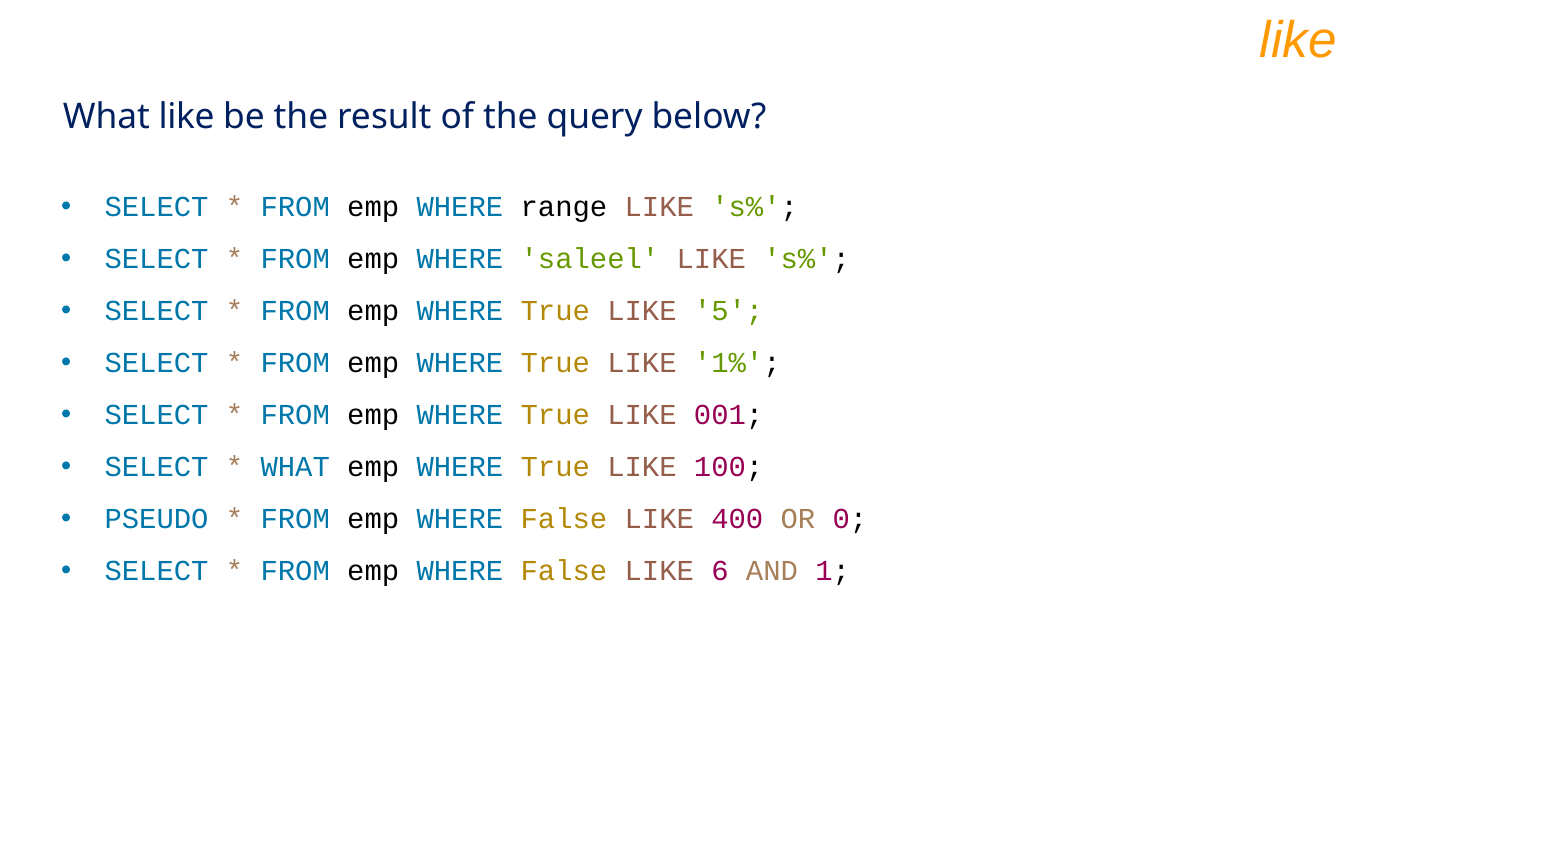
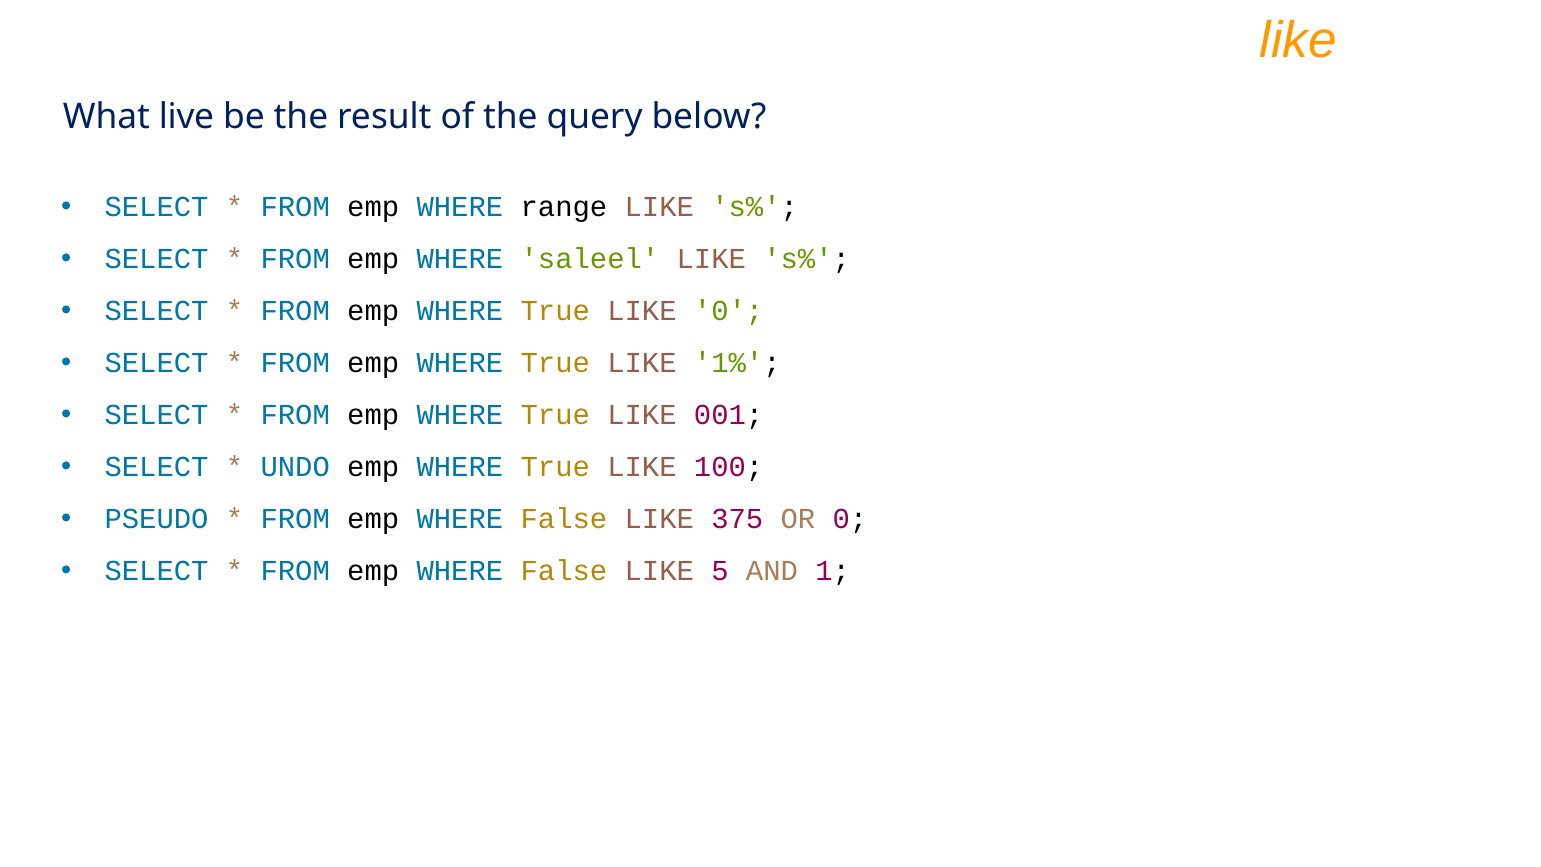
What like: like -> live (187, 117)
LIKE 5: 5 -> 0 (729, 311)
WHAT: WHAT -> UNDO (295, 467)
400: 400 -> 375 (737, 519)
6: 6 -> 5 (720, 571)
